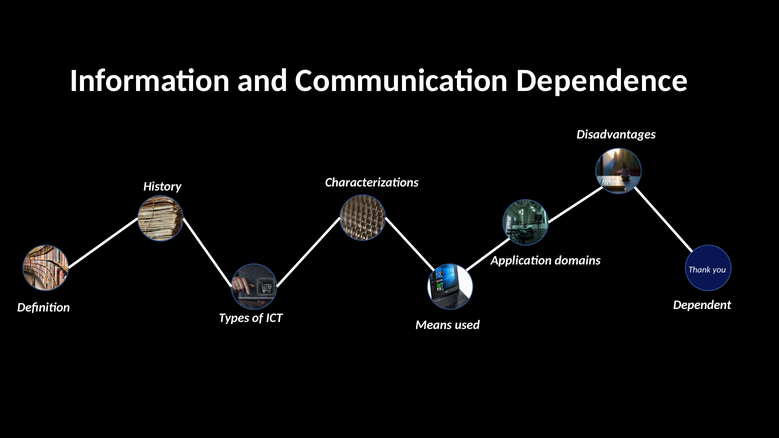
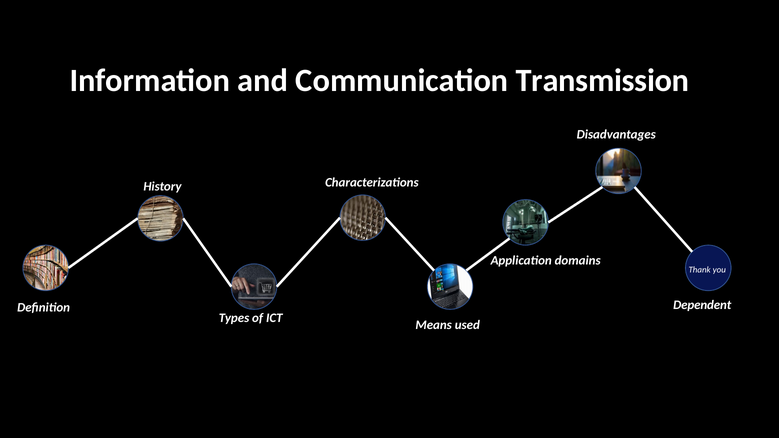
Dependence: Dependence -> Transmission (602, 81)
